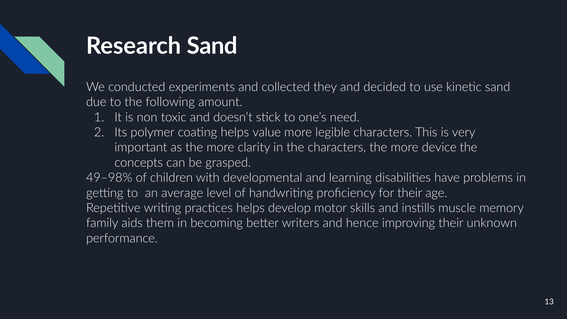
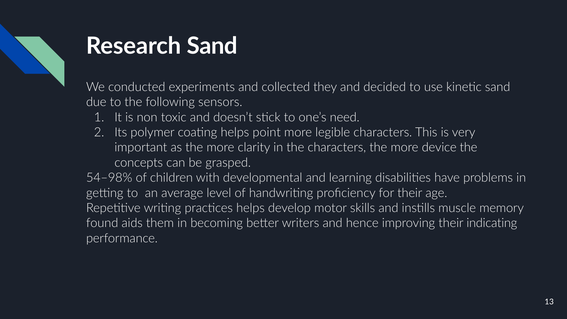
amount: amount -> sensors (220, 102)
value: value -> point (267, 132)
49–98%: 49–98% -> 54–98% (109, 178)
family: family -> found (102, 223)
unknown: unknown -> indicating (492, 223)
